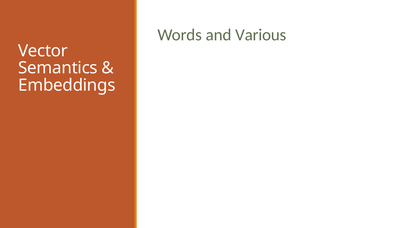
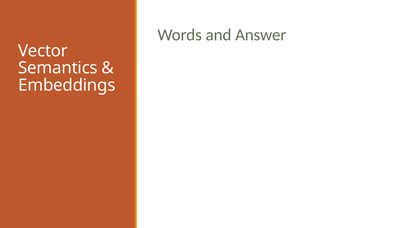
Various: Various -> Answer (261, 35)
